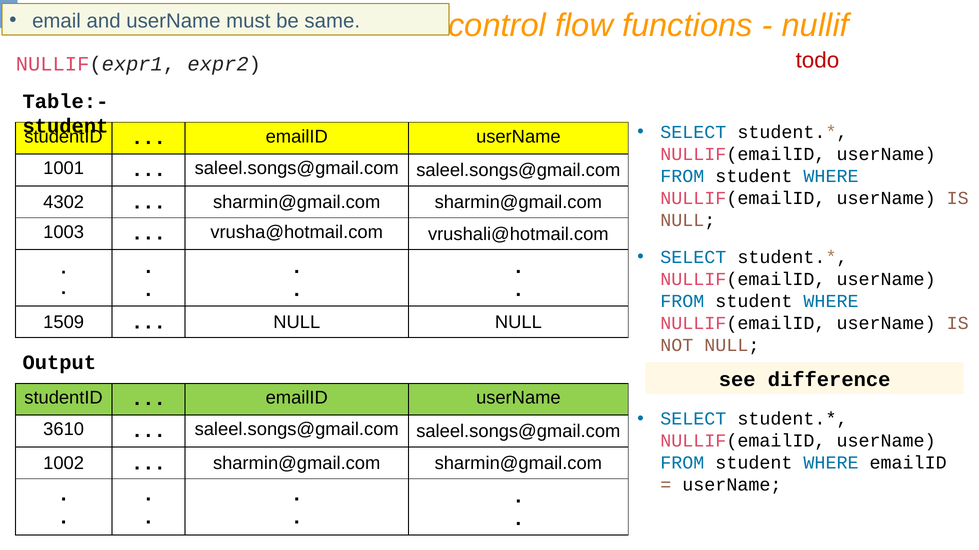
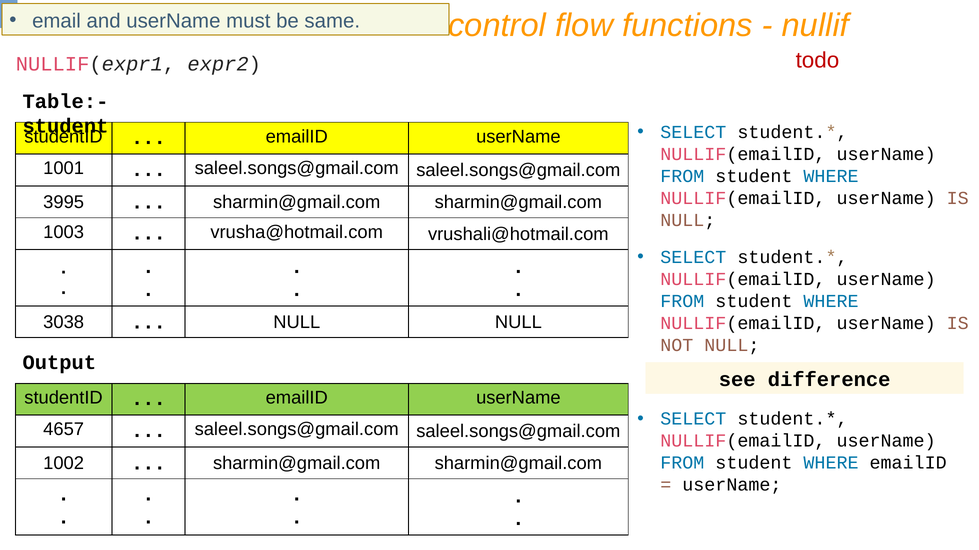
4302: 4302 -> 3995 (64, 202)
1509: 1509 -> 3038 (64, 322)
3610: 3610 -> 4657 (64, 430)
